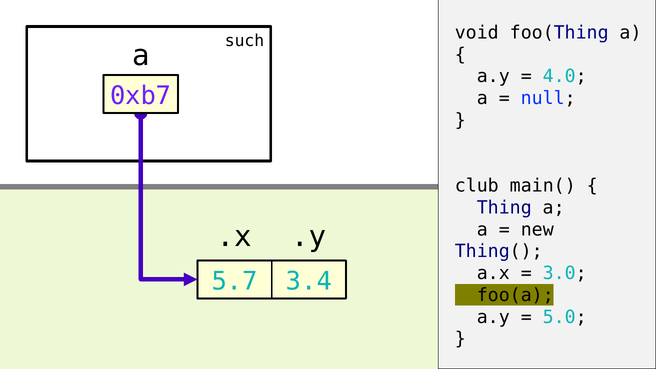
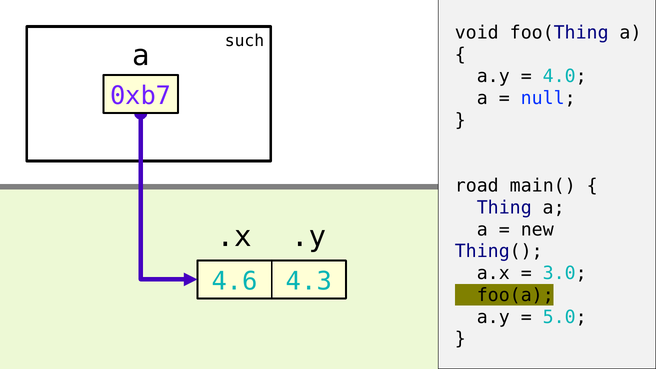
club: club -> road (477, 186)
5.7: 5.7 -> 4.6 (235, 281)
3.4: 3.4 -> 4.3 (309, 281)
